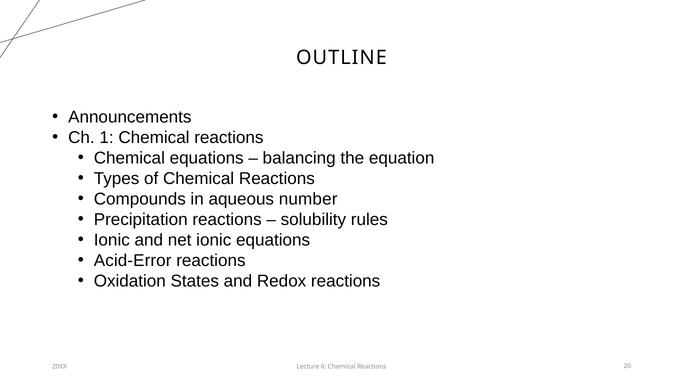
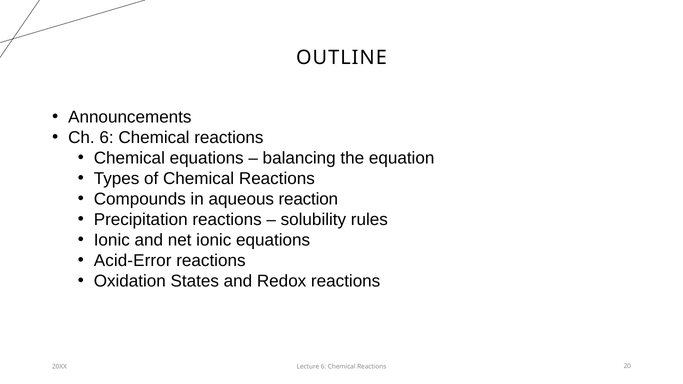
Ch 1: 1 -> 6 (107, 138)
number: number -> reaction (308, 199)
